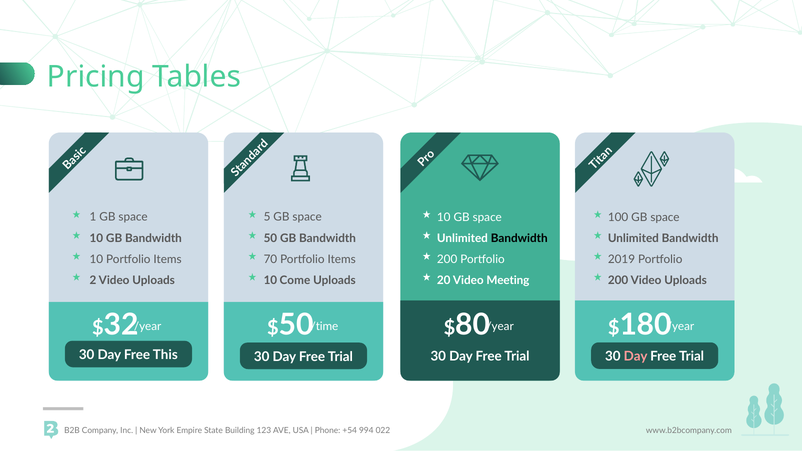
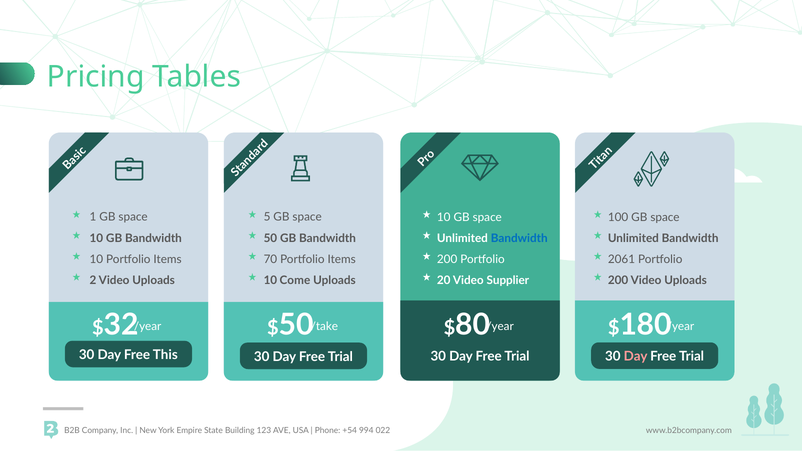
Bandwidth colour: black -> blue (519, 238)
2019: 2019 -> 2061 (621, 259)
Meeting: Meeting -> Supplier (508, 281)
/time: /time -> /take (324, 327)
